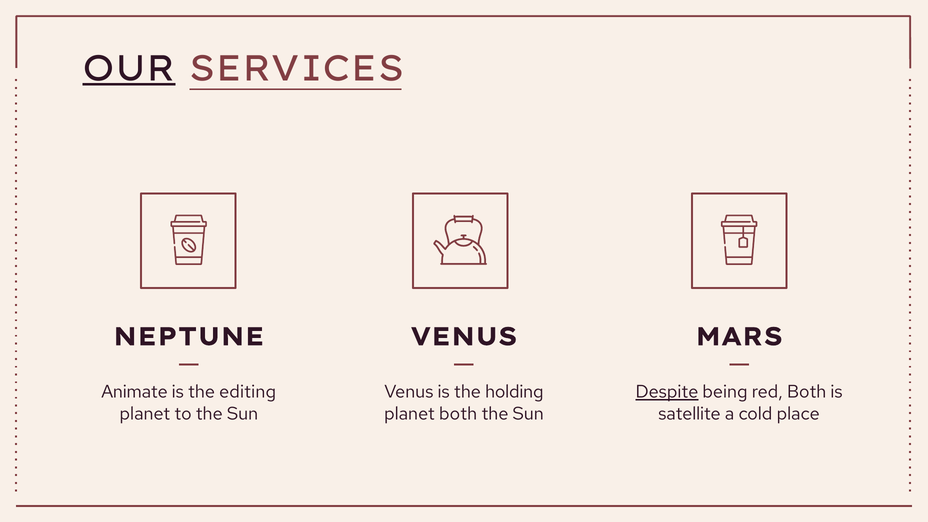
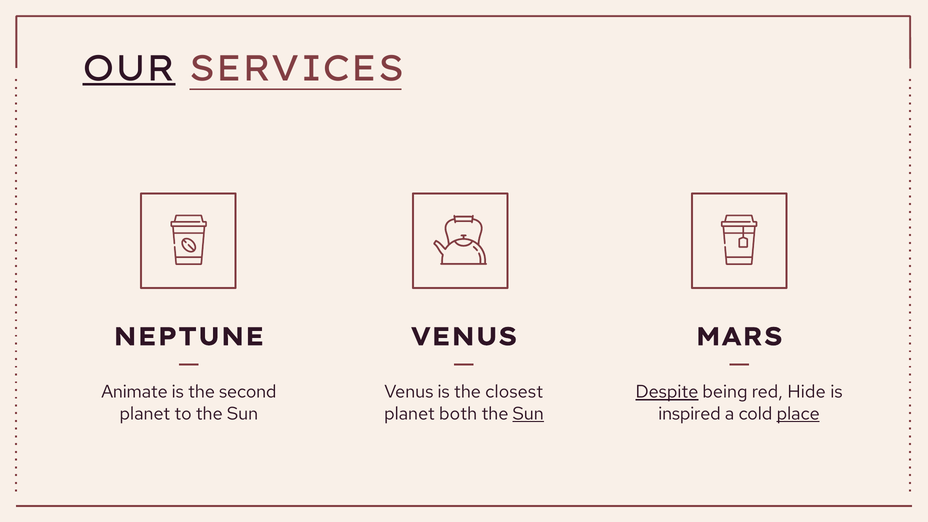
editing: editing -> second (248, 392)
holding: holding -> closest (514, 392)
red Both: Both -> Hide (807, 392)
Sun underline: none -> present (528, 414)
satellite: satellite -> inspired (689, 414)
place underline: none -> present (798, 414)
